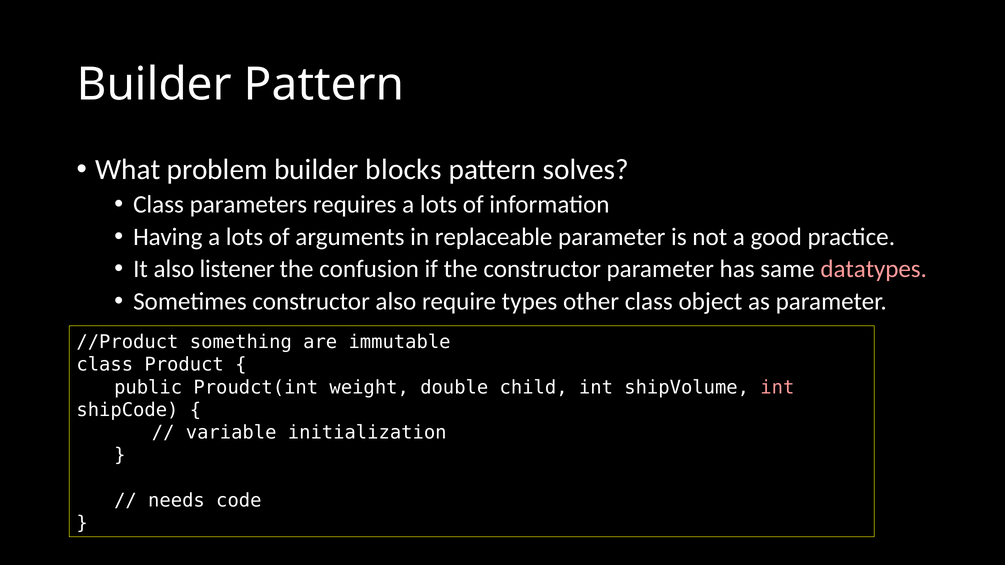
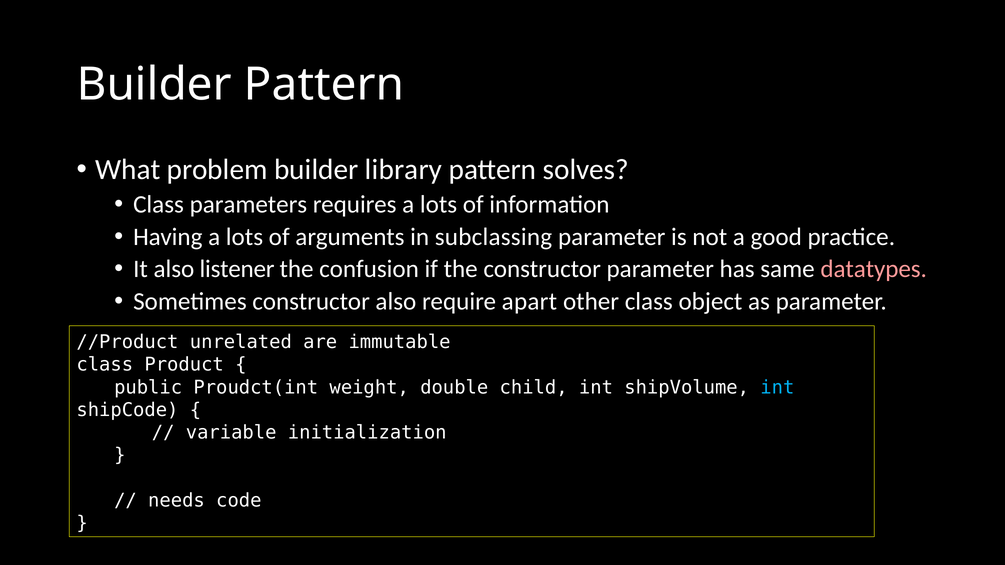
blocks: blocks -> library (404, 170)
replaceable: replaceable -> subclassing (493, 237)
types: types -> apart (529, 302)
something: something -> unrelated (241, 342)
int colour: pink -> light blue (777, 388)
